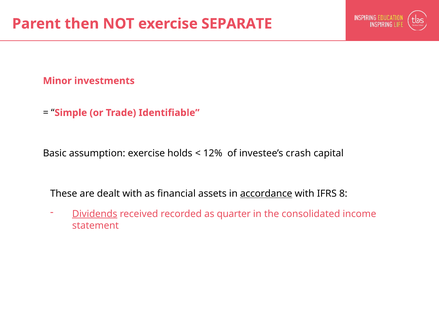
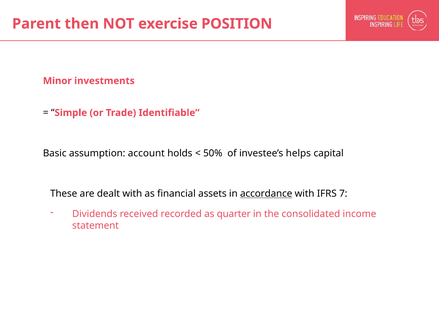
SEPARATE: SEPARATE -> POSITION (237, 24)
assumption exercise: exercise -> account (146, 153)
12%: 12% -> 50% (213, 153)
crash: crash -> helps (298, 153)
8: 8 -> 7 (343, 194)
Dividends underline: present -> none (95, 214)
